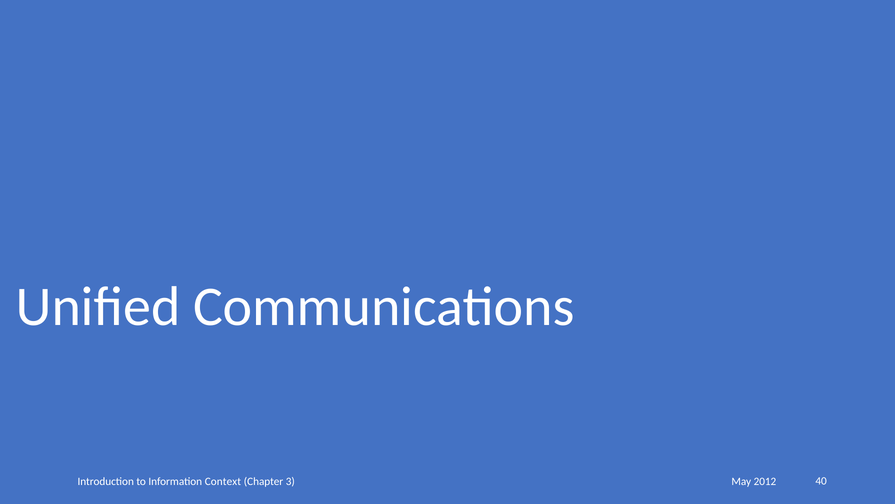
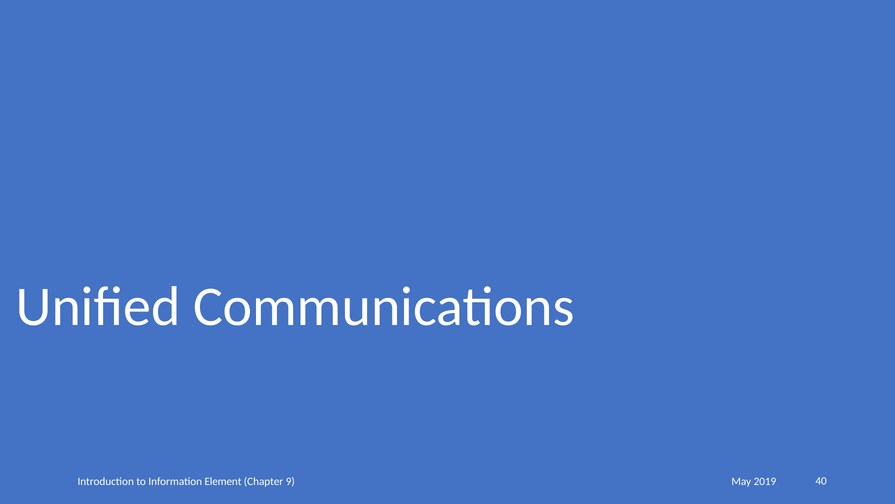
Context: Context -> Element (223, 481)
3: 3 -> 9 (290, 481)
2012: 2012 -> 2019 (765, 481)
